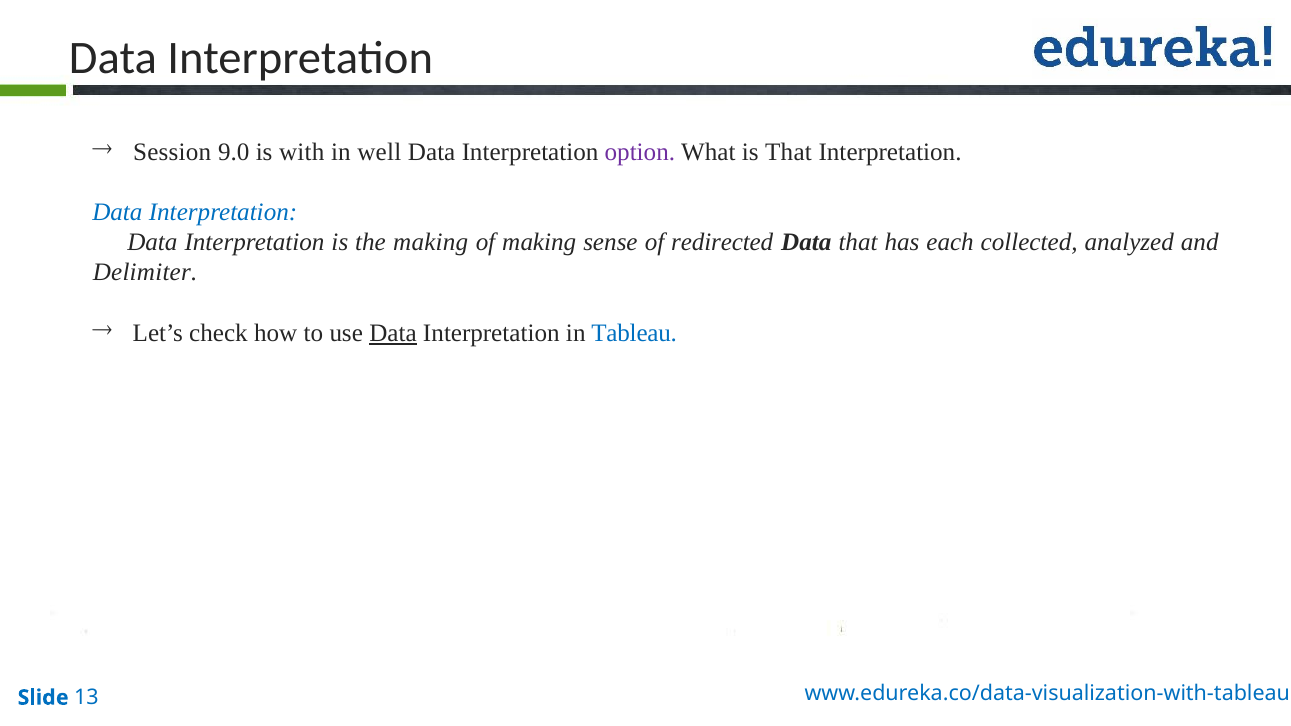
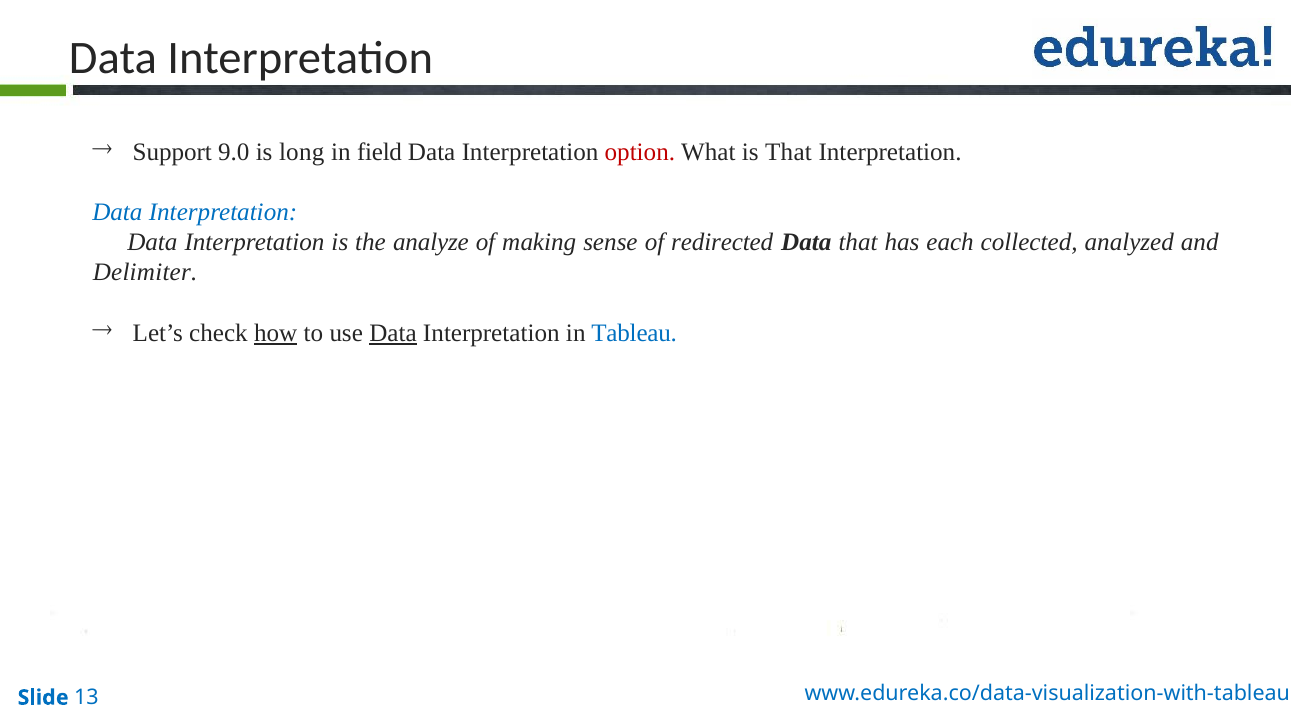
Session: Session -> Support (172, 152)
with: with -> long (302, 152)
well: well -> field (380, 152)
option colour: purple -> red (640, 152)
the making: making -> analyze (431, 243)
how underline: none -> present (276, 333)
